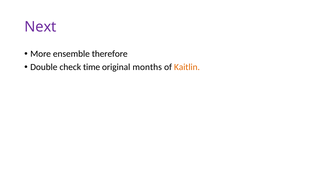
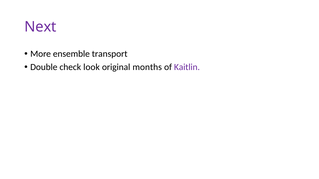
therefore: therefore -> transport (110, 54)
time: time -> look (92, 67)
Kaitlin colour: orange -> purple (187, 67)
